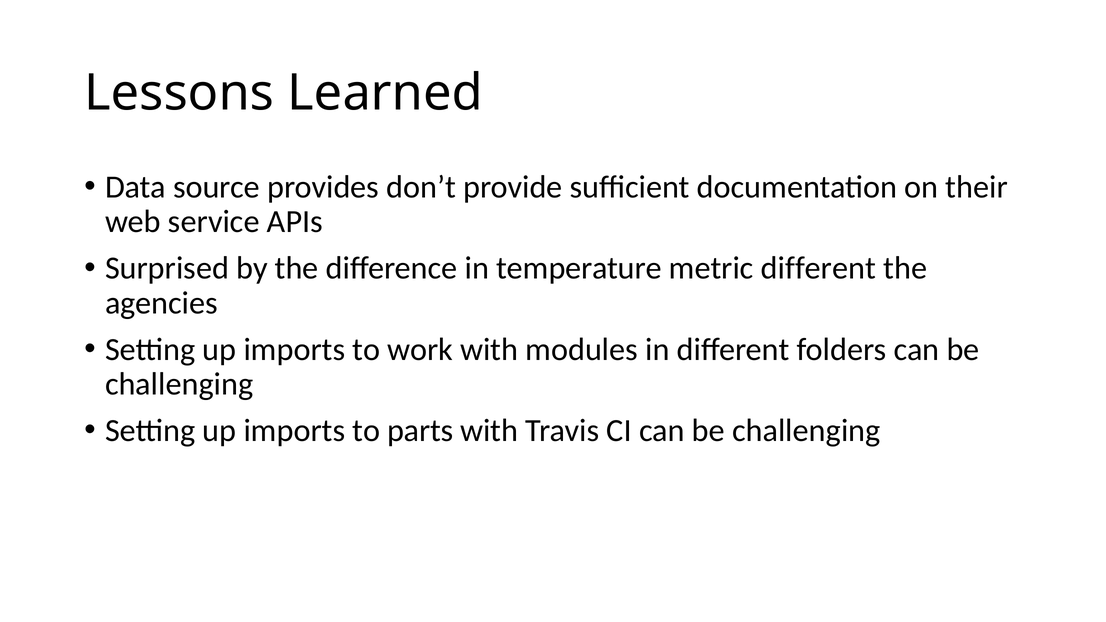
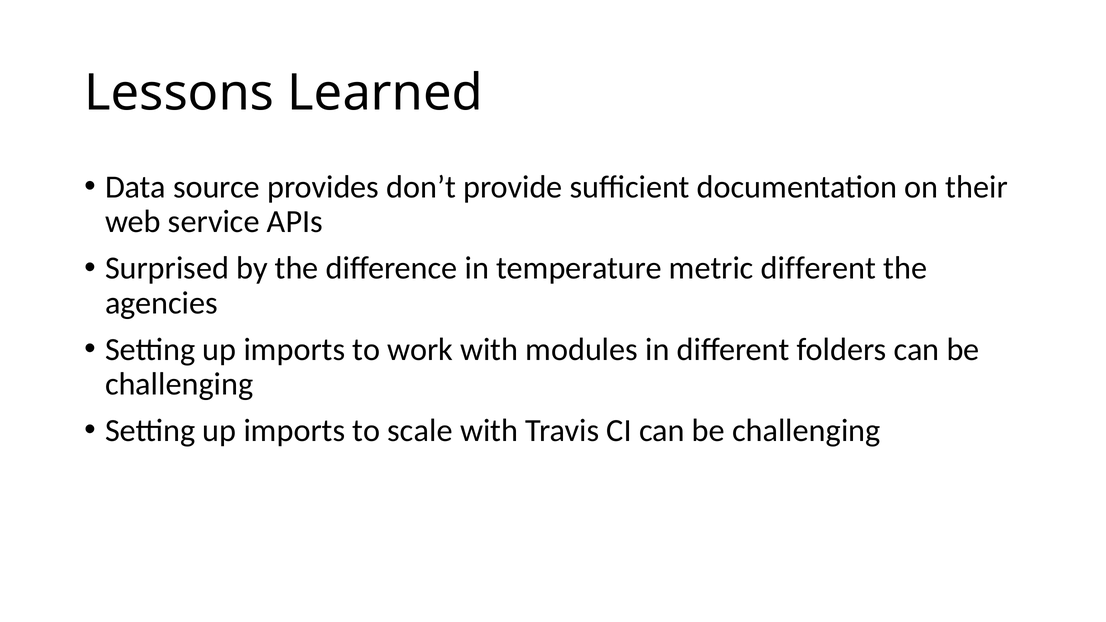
parts: parts -> scale (420, 431)
